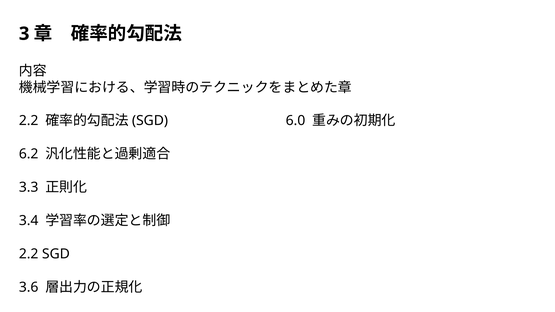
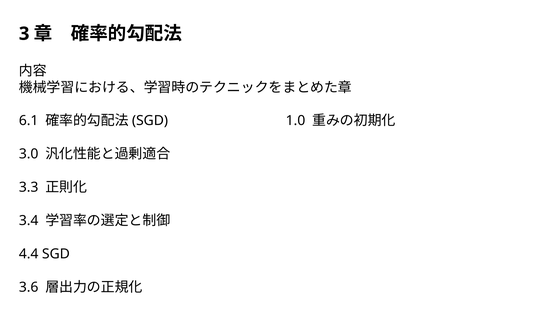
2.2: 2.2 -> 6.1 (29, 121)
6.0: 6.0 -> 1.0 (296, 121)
6.2: 6.2 -> 3.0 (29, 154)
2.2: 2.2 -> 4.4 (29, 254)
